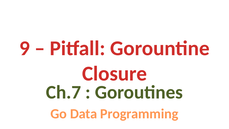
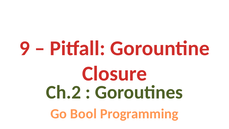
Ch.7: Ch.7 -> Ch.2 (63, 92)
Data: Data -> Bool (83, 114)
